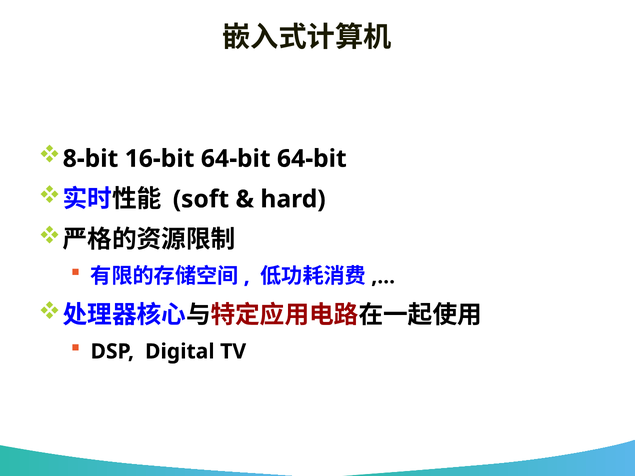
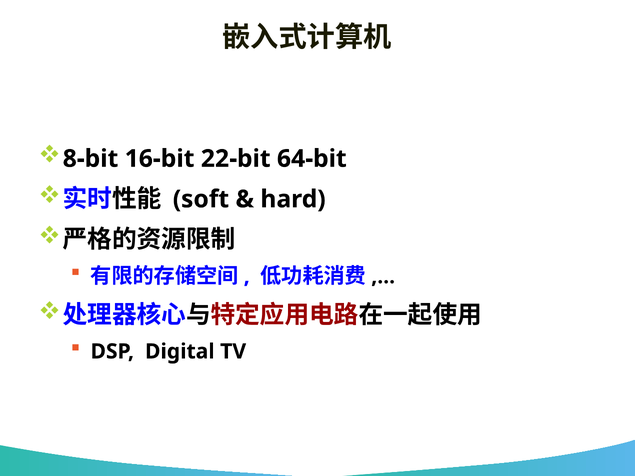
16-bit 64-bit: 64-bit -> 22-bit (236, 159)
